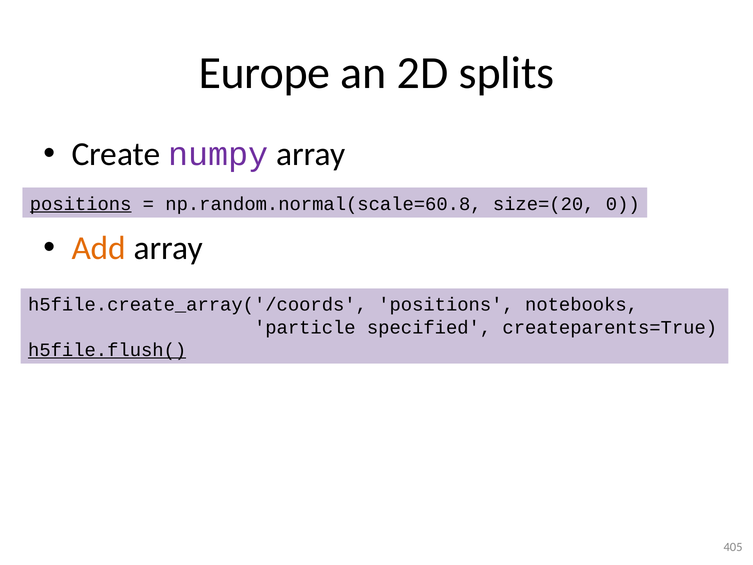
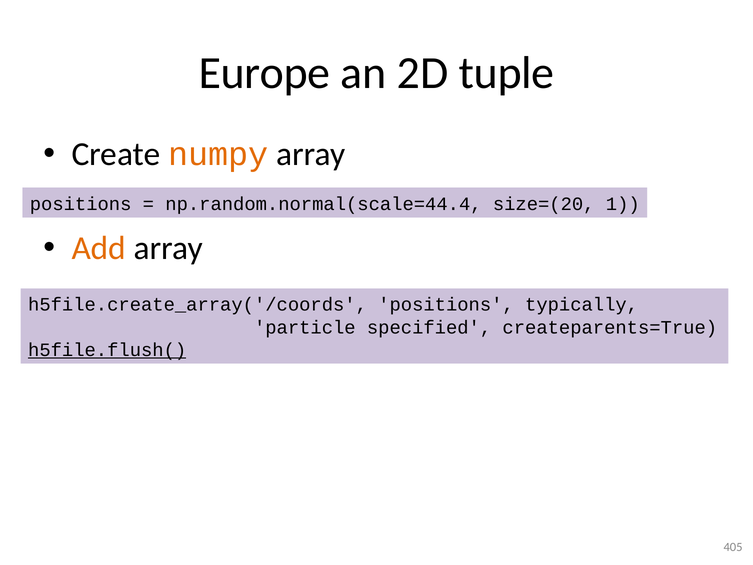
splits: splits -> tuple (507, 73)
numpy colour: purple -> orange (218, 154)
positions underline: present -> none (81, 204)
np.random.normal(scale=60.8: np.random.normal(scale=60.8 -> np.random.normal(scale=44.4 (323, 204)
0: 0 -> 1 (623, 204)
notebooks: notebooks -> typically (582, 305)
